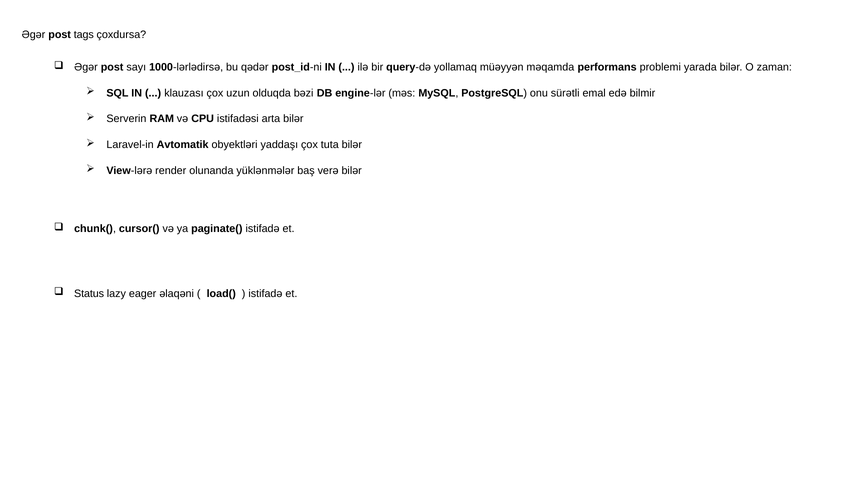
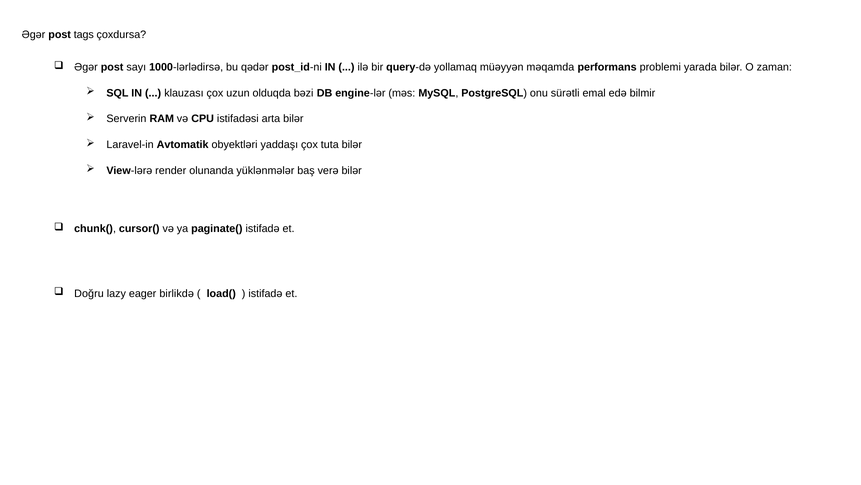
Status: Status -> Doğru (89, 293)
əlaqəni: əlaqəni -> birlikdə (177, 293)
